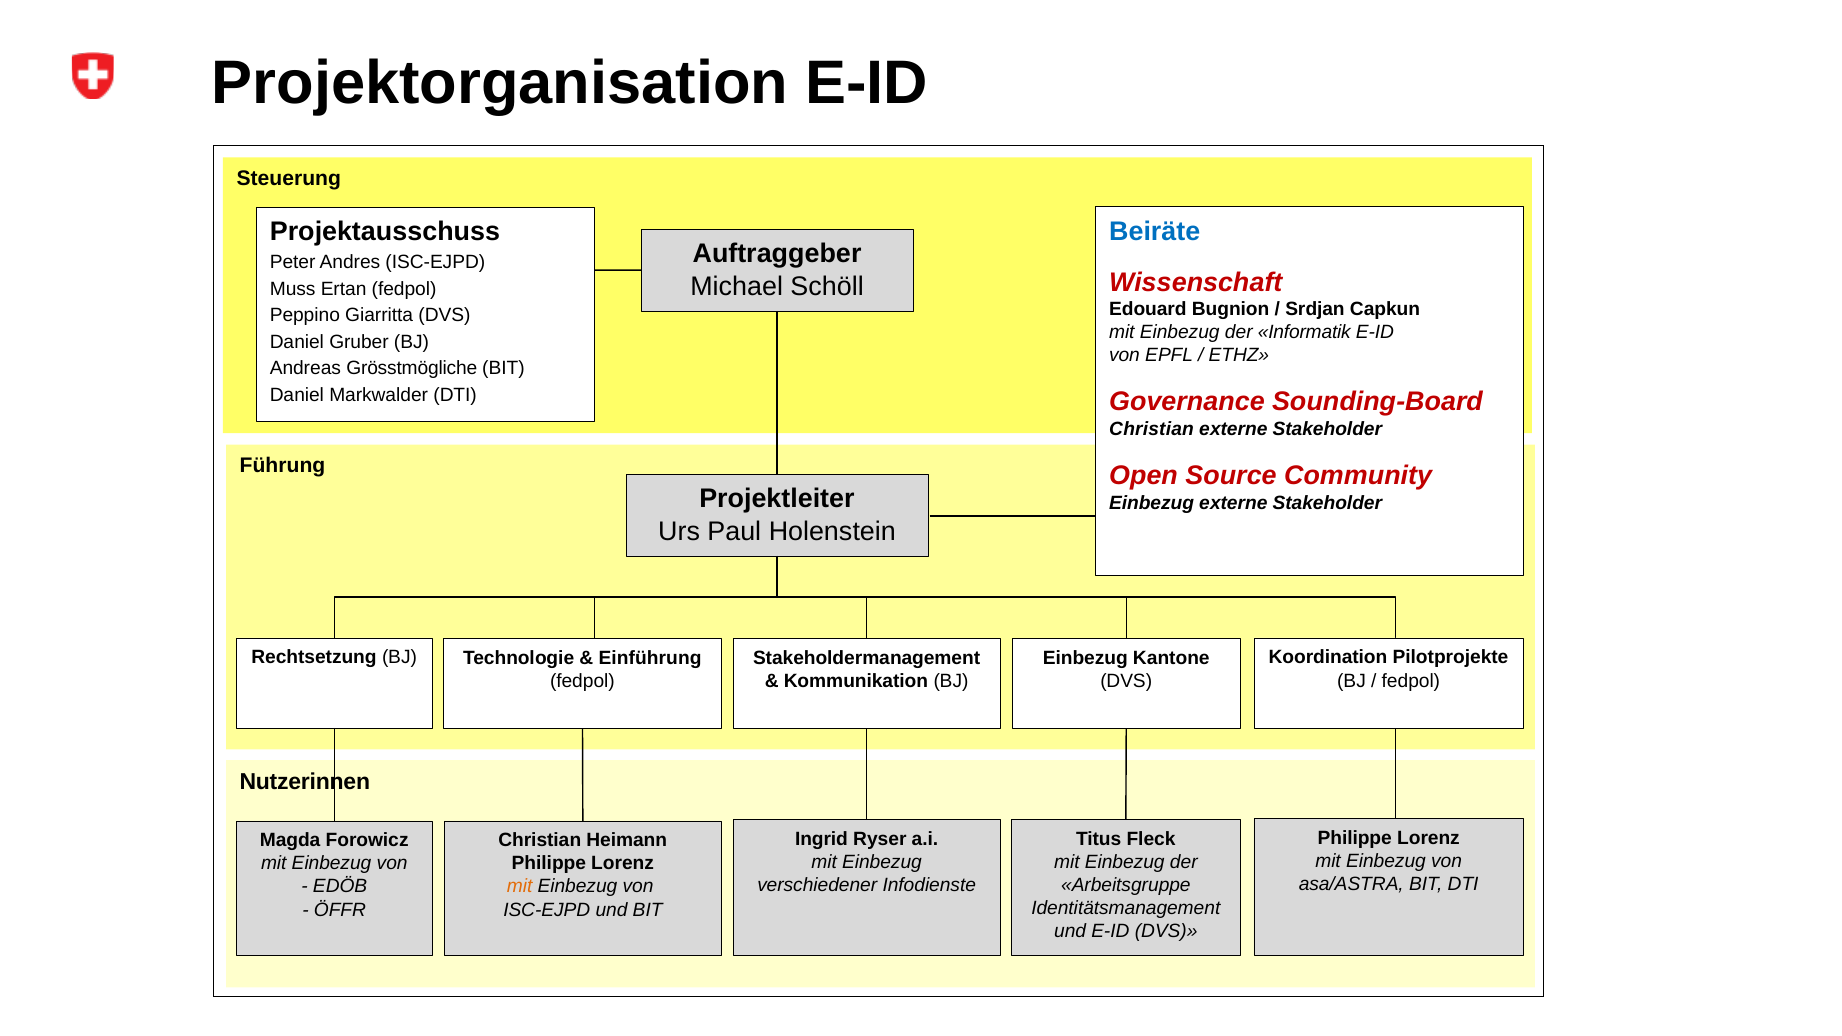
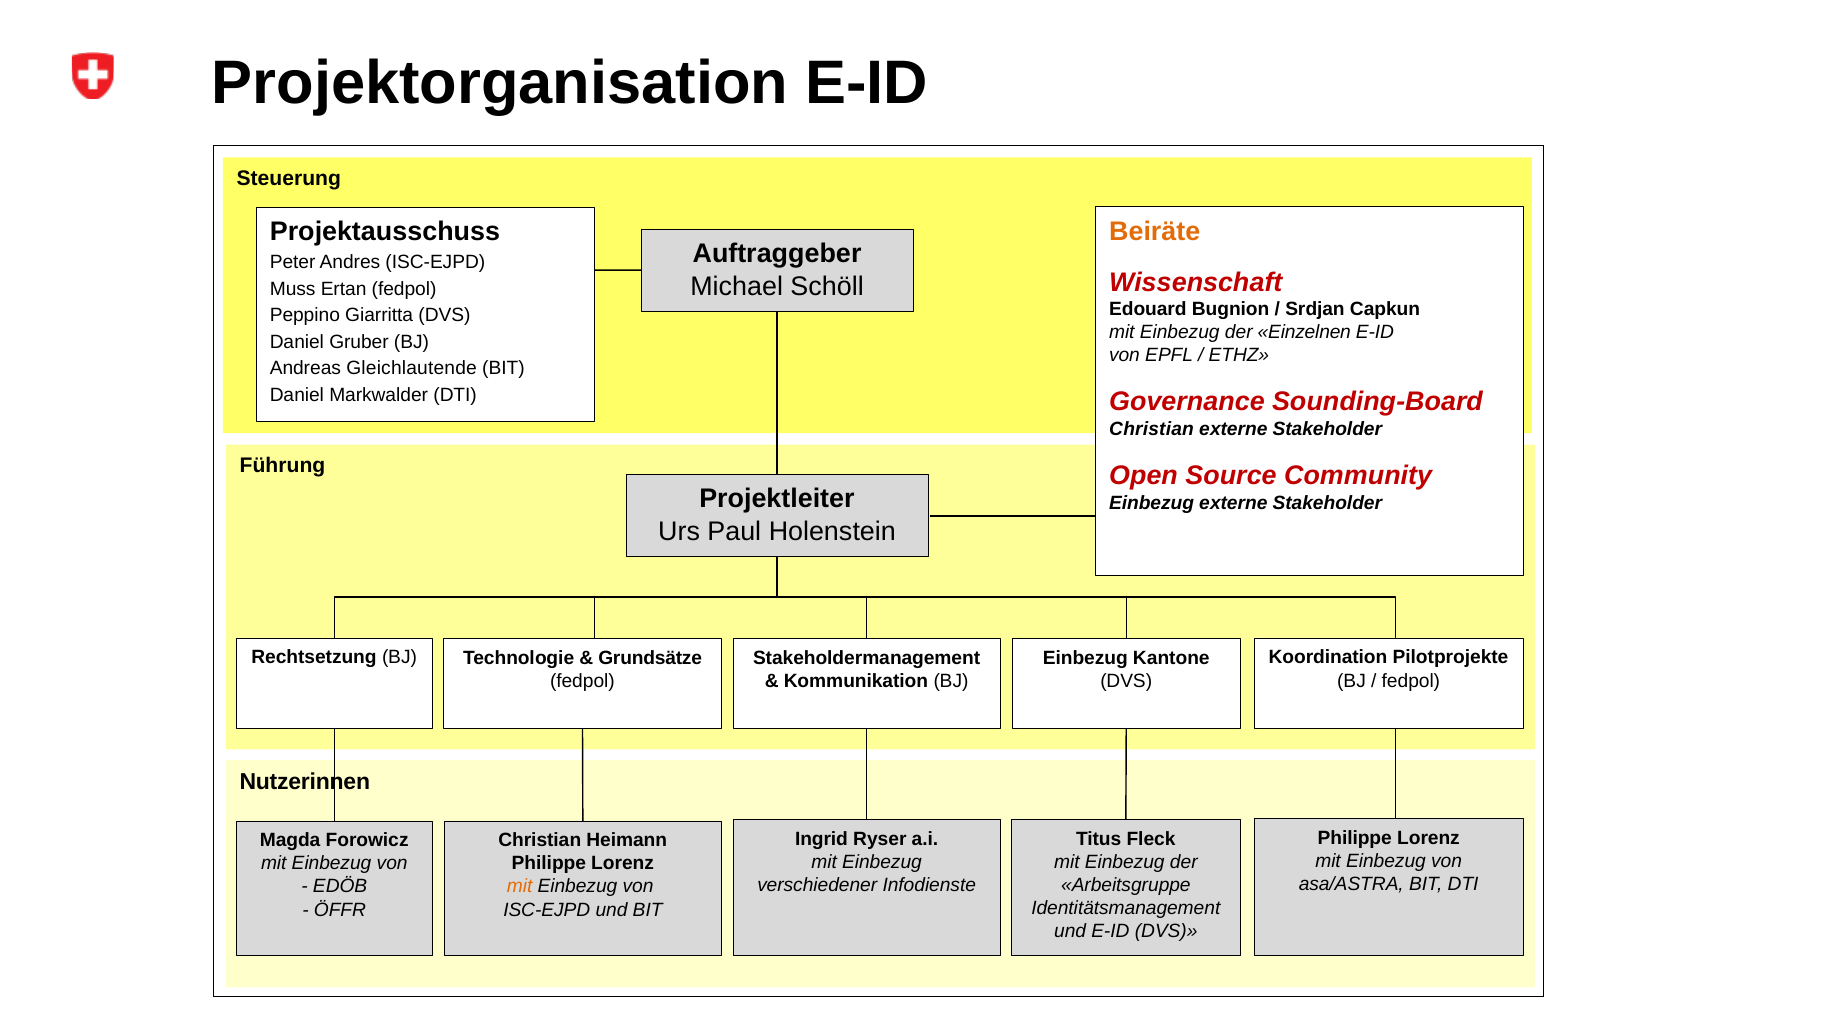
Beiräte colour: blue -> orange (1155, 232)
Informatik: Informatik -> Einzelnen (1304, 332)
Grösstmögliche: Grösstmögliche -> Gleichlautende (412, 369)
Einführung: Einführung -> Grundsätze (650, 658)
